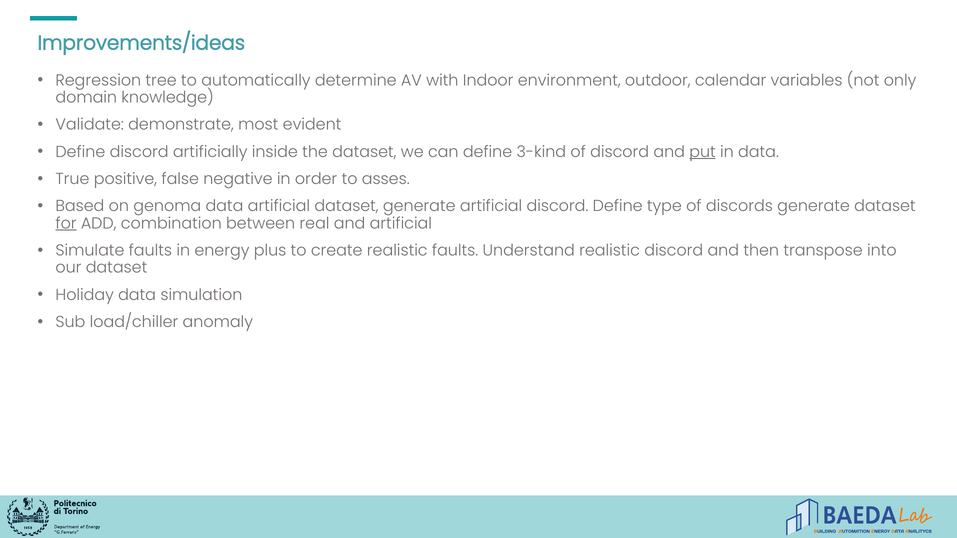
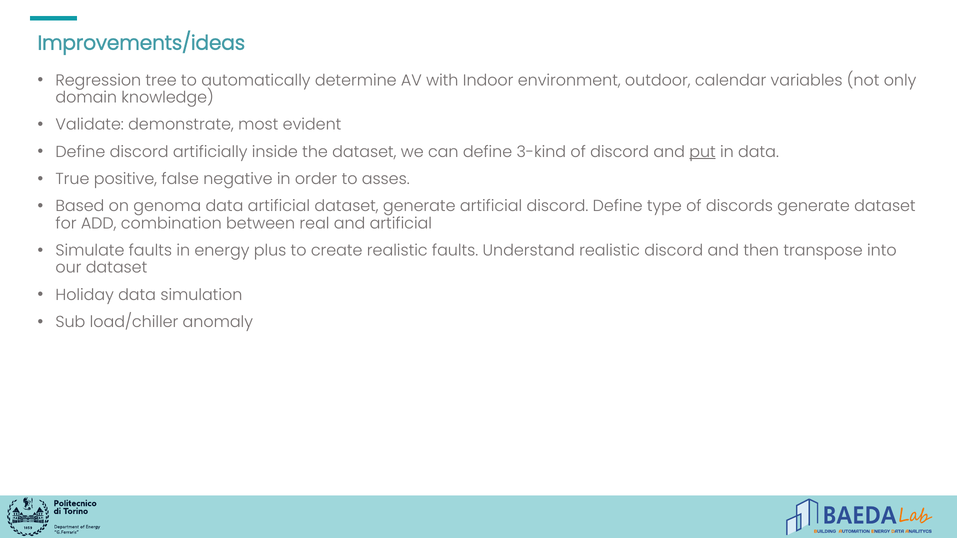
for underline: present -> none (66, 223)
